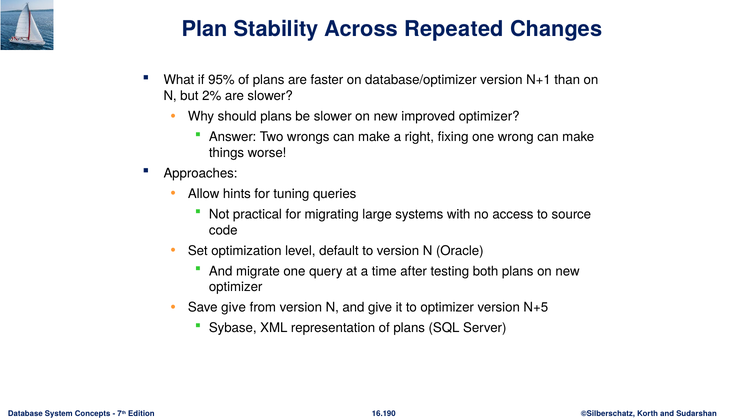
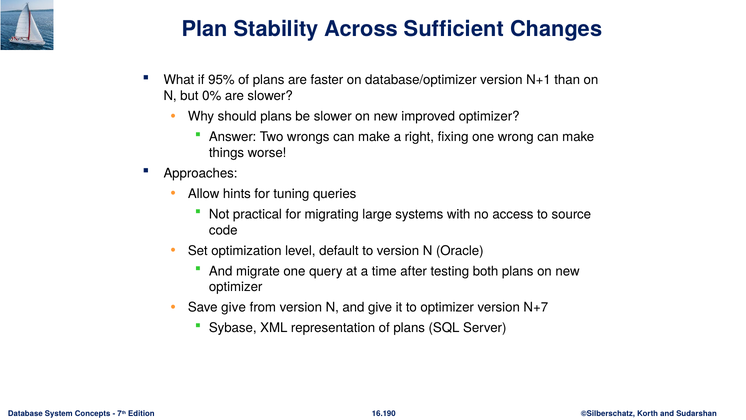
Repeated: Repeated -> Sufficient (454, 29)
2%: 2% -> 0% (212, 96)
N+5: N+5 -> N+7 (536, 307)
